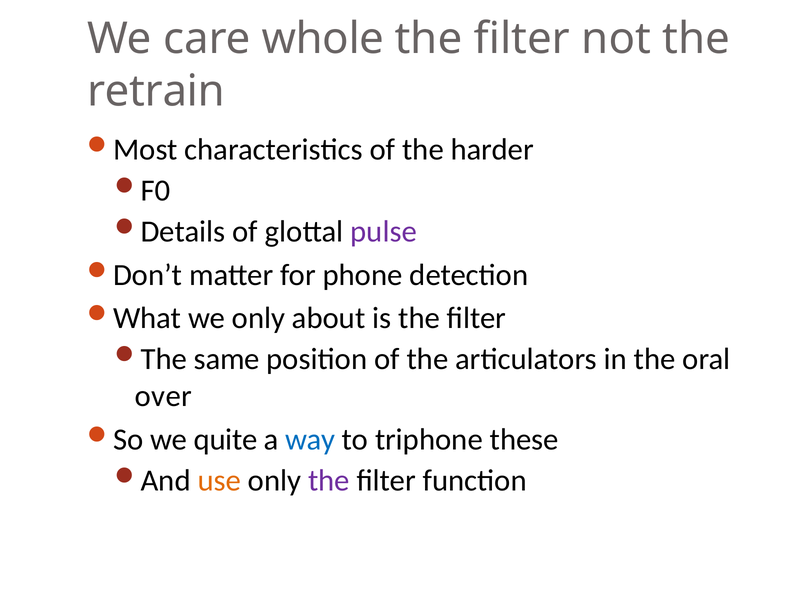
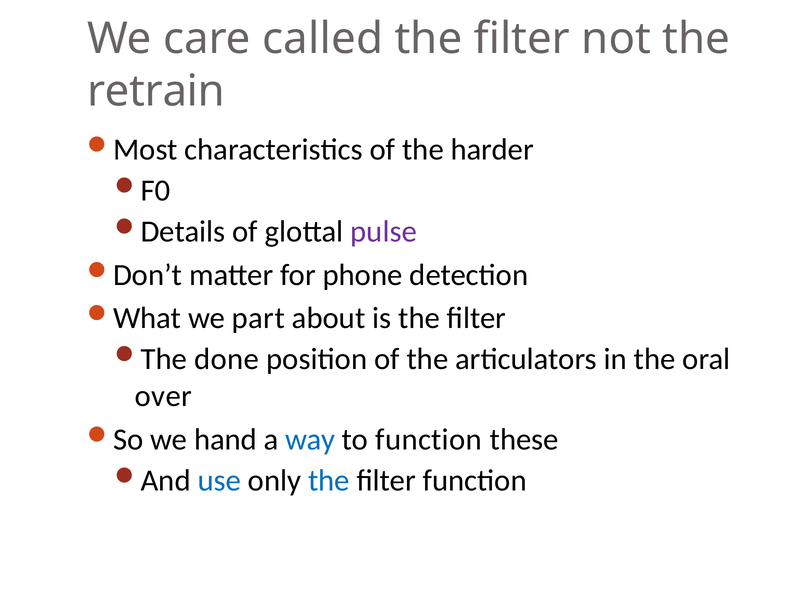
whole: whole -> called (323, 39)
we only: only -> part (258, 318)
same: same -> done (226, 359)
quite: quite -> hand (226, 440)
to triphone: triphone -> function (429, 440)
use colour: orange -> blue (219, 481)
the colour: purple -> blue (329, 481)
